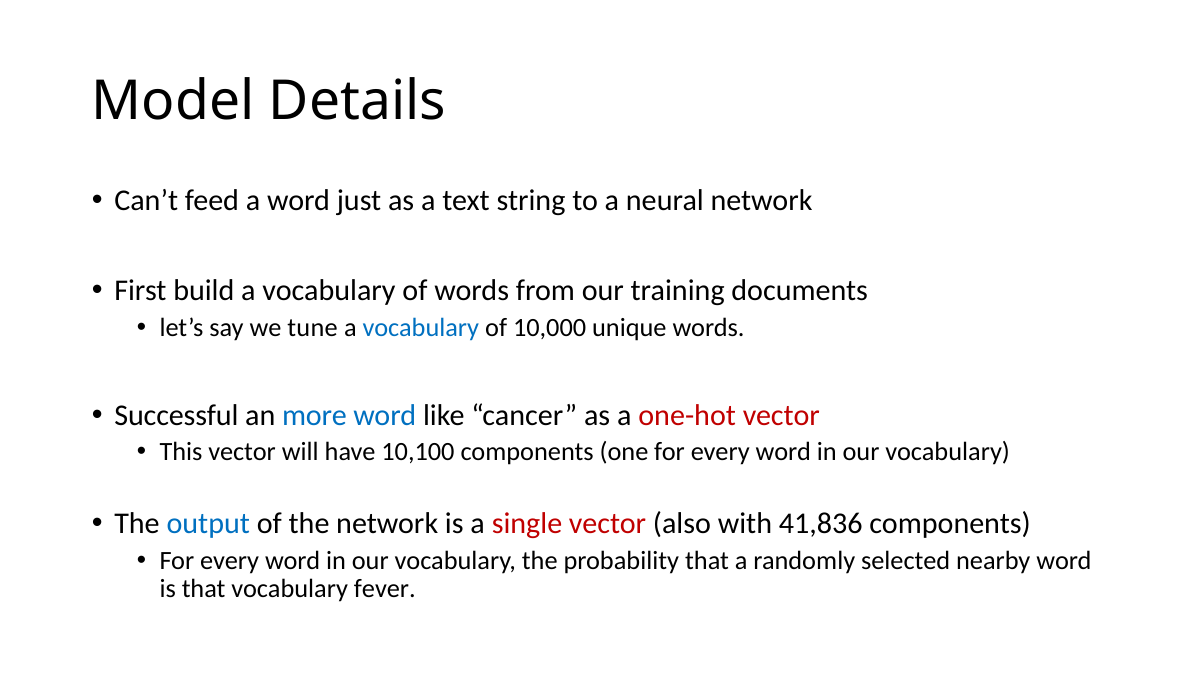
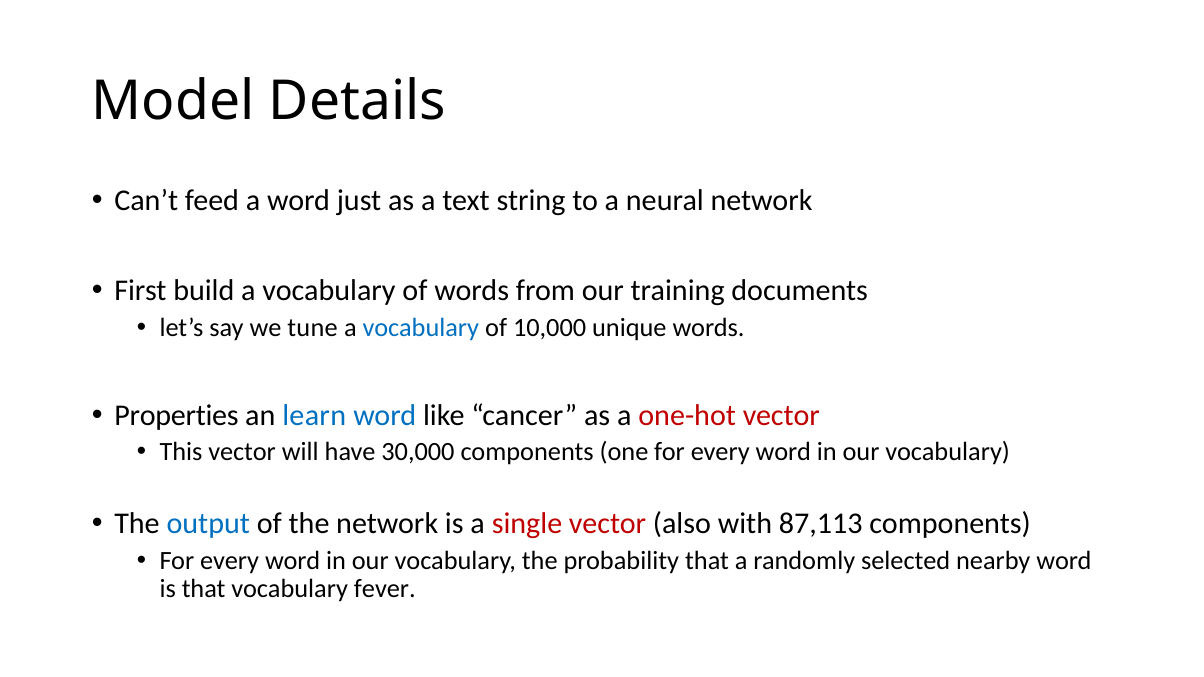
Successful: Successful -> Properties (177, 416)
more: more -> learn (314, 416)
10,100: 10,100 -> 30,000 (418, 452)
41,836: 41,836 -> 87,113 (821, 524)
